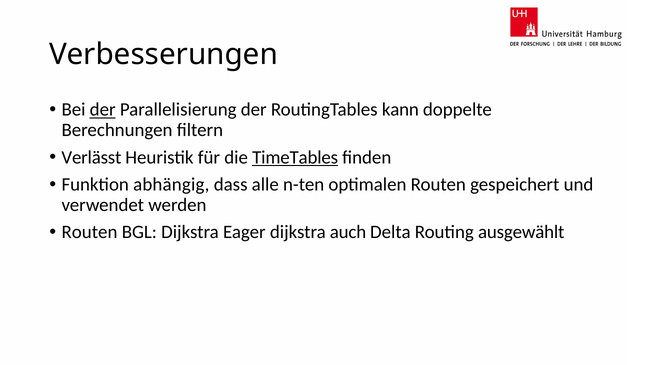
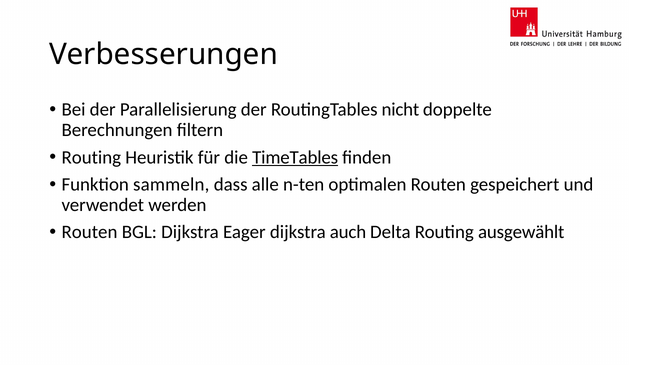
der underline: present -> none (103, 110)
kann: kann -> nicht (400, 110)
Verlässt: Verlässt -> Routing (91, 157)
abhängig: abhängig -> sammeln (171, 184)
